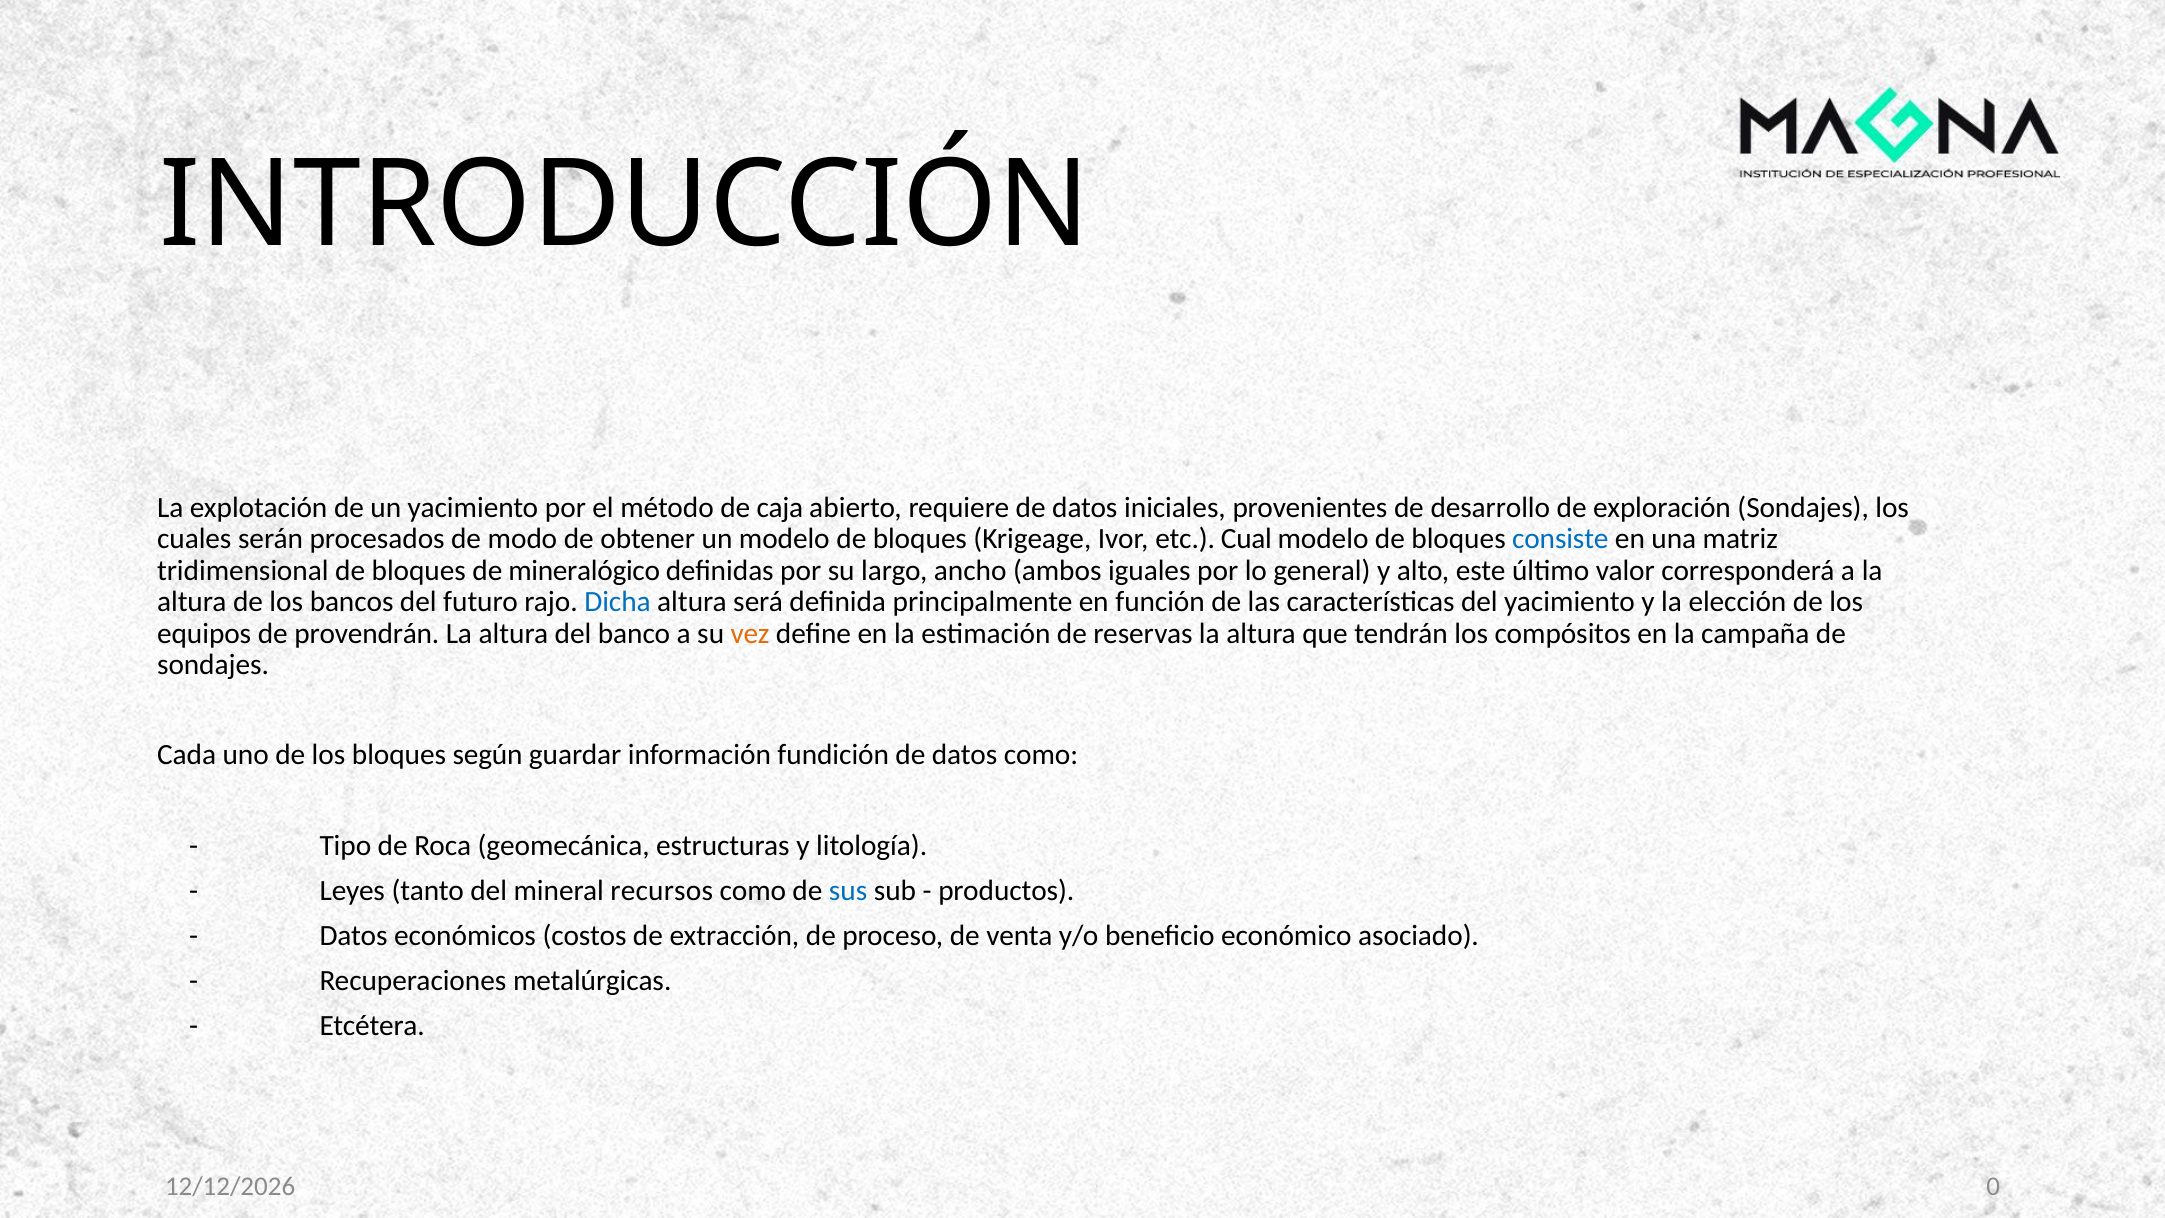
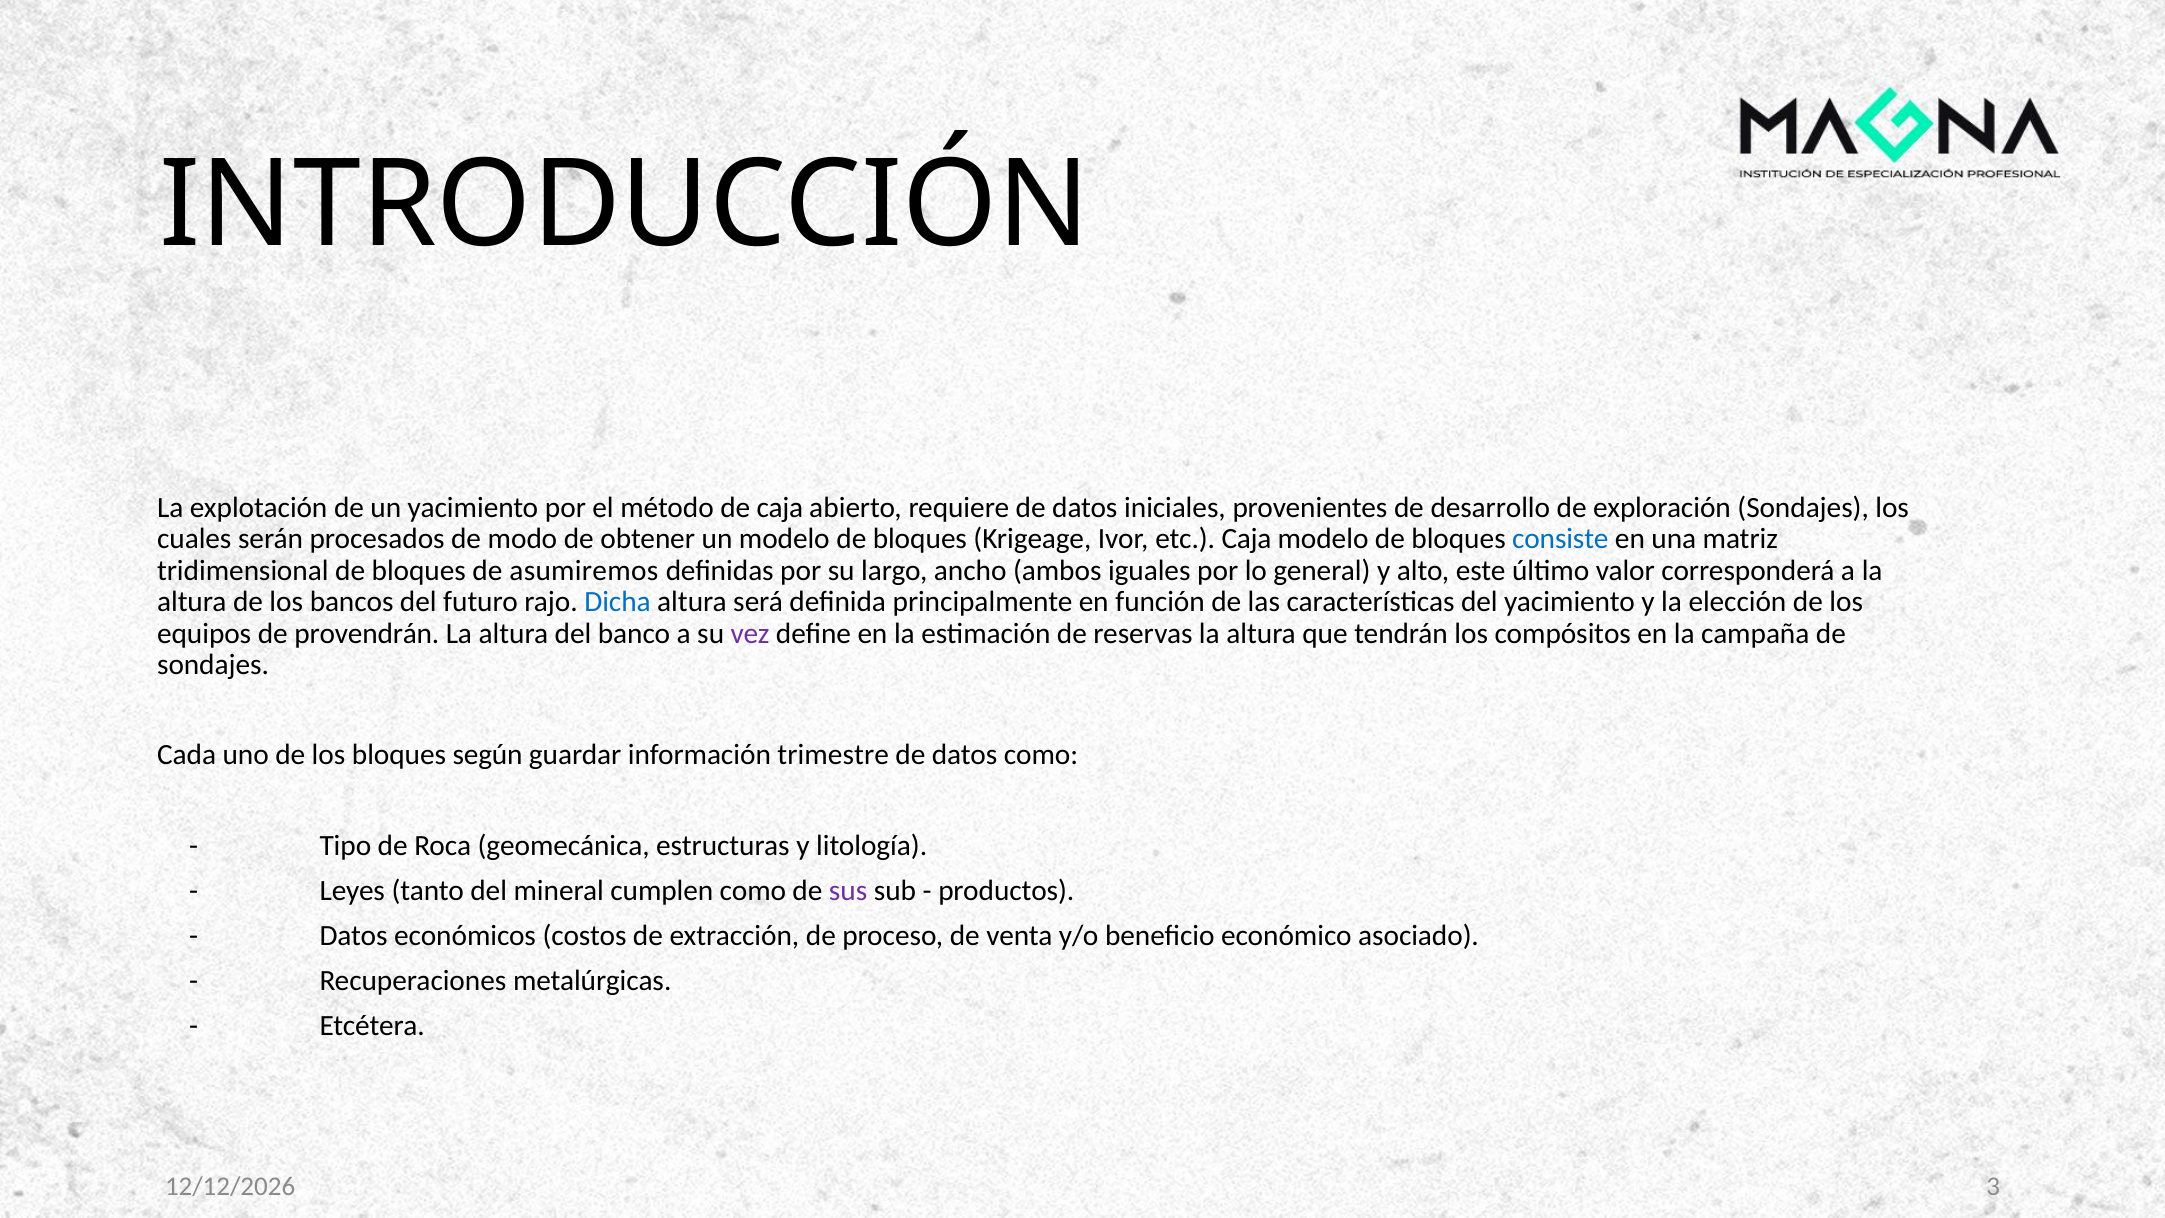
etc Cual: Cual -> Caja (1246, 539)
mineralógico: mineralógico -> asumiremos (584, 570)
vez colour: orange -> purple (750, 633)
fundición: fundición -> trimestre (833, 755)
recursos: recursos -> cumplen (662, 890)
sus colour: blue -> purple (848, 890)
0: 0 -> 3 (1993, 1187)
